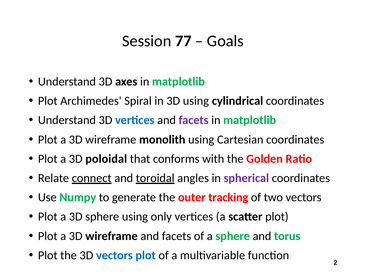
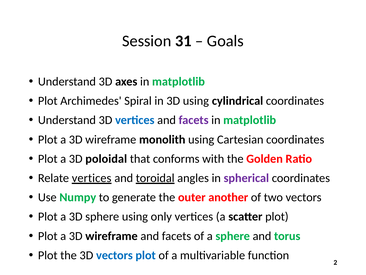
77: 77 -> 31 (183, 41)
Relate connect: connect -> vertices (92, 178)
tracking: tracking -> another (228, 197)
